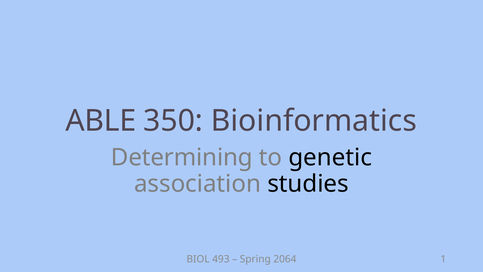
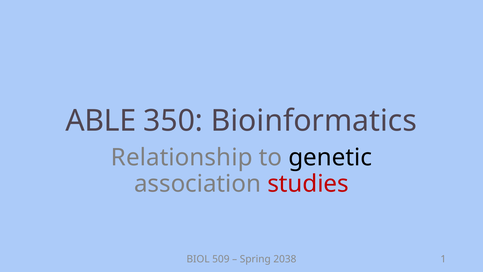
Determining: Determining -> Relationship (182, 157)
studies colour: black -> red (308, 183)
493: 493 -> 509 (221, 259)
2064: 2064 -> 2038 (285, 259)
